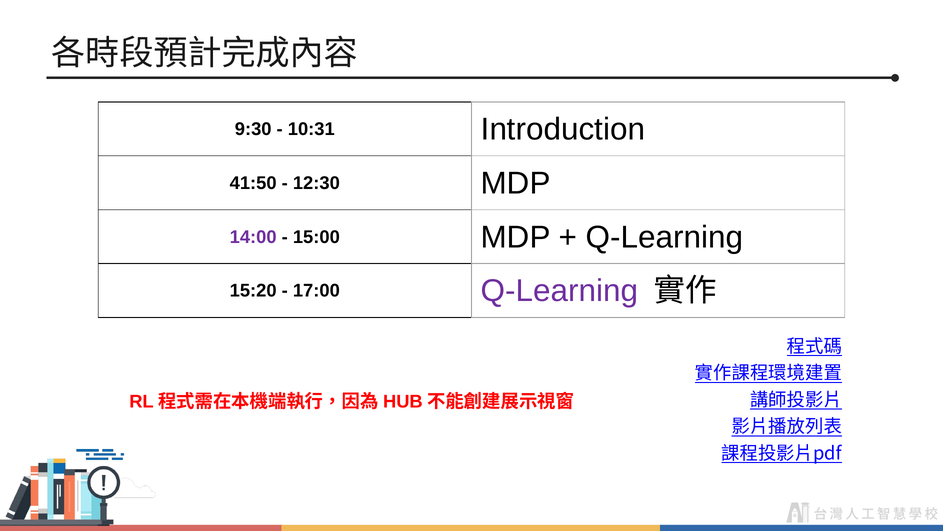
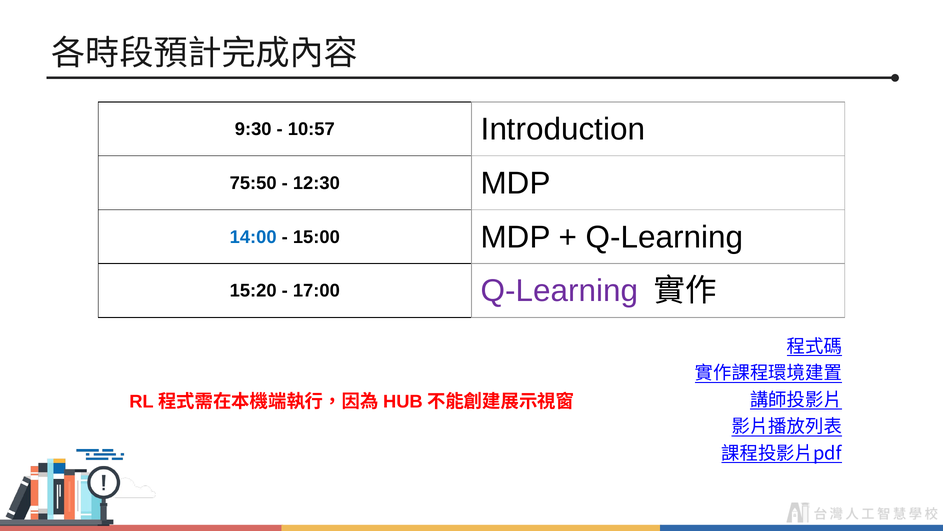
10:31: 10:31 -> 10:57 (311, 129)
41:50: 41:50 -> 75:50 (253, 183)
14:00 colour: purple -> blue (253, 237)
